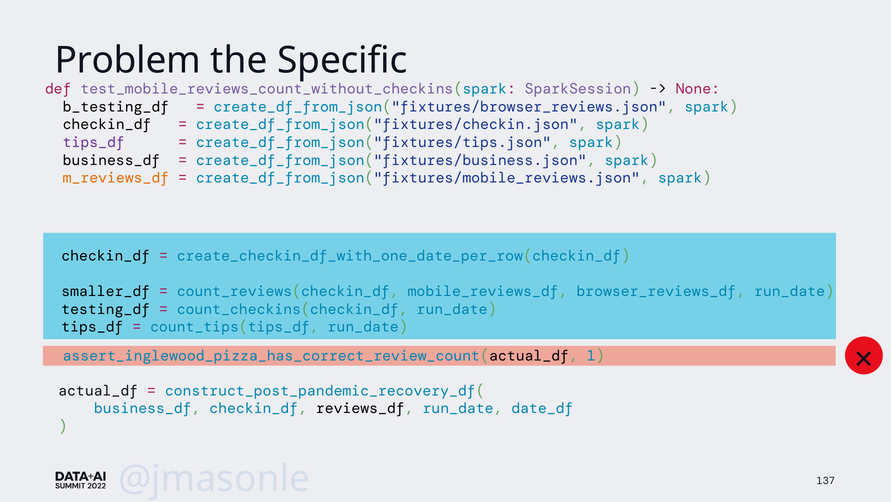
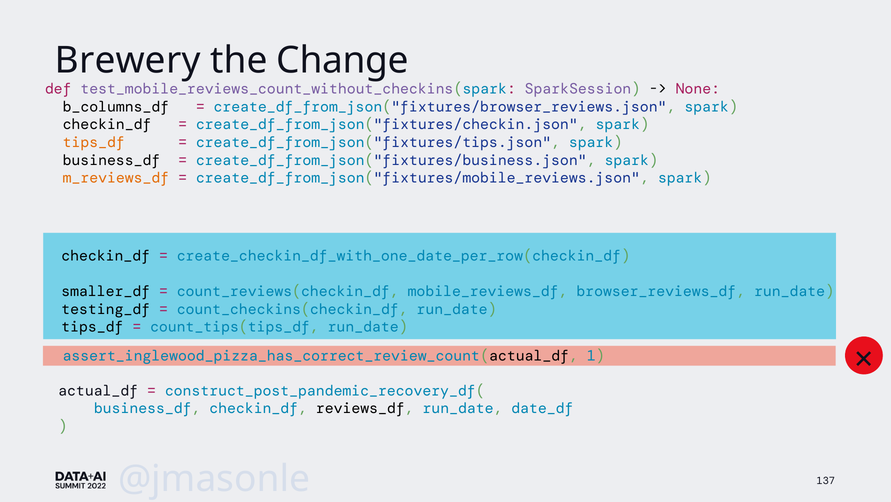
Problem: Problem -> Brewery (128, 60)
Specific: Specific -> Change (343, 60)
b_testing_df: b_testing_df -> b_columns_df (116, 106)
tips_df colour: purple -> orange (94, 142)
